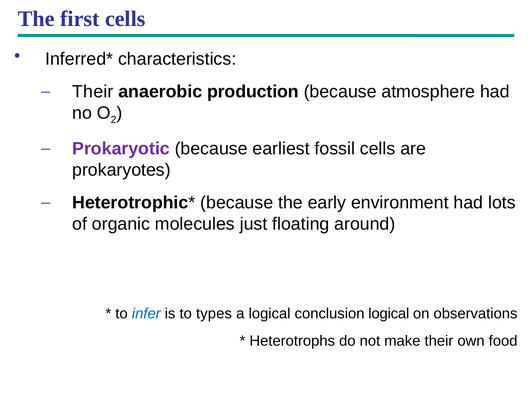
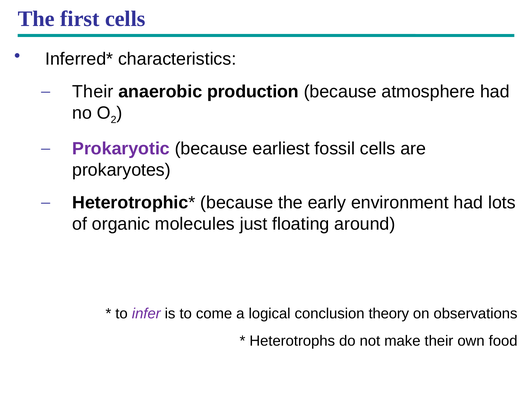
infer colour: blue -> purple (146, 314)
types: types -> come (214, 314)
conclusion logical: logical -> theory (389, 314)
